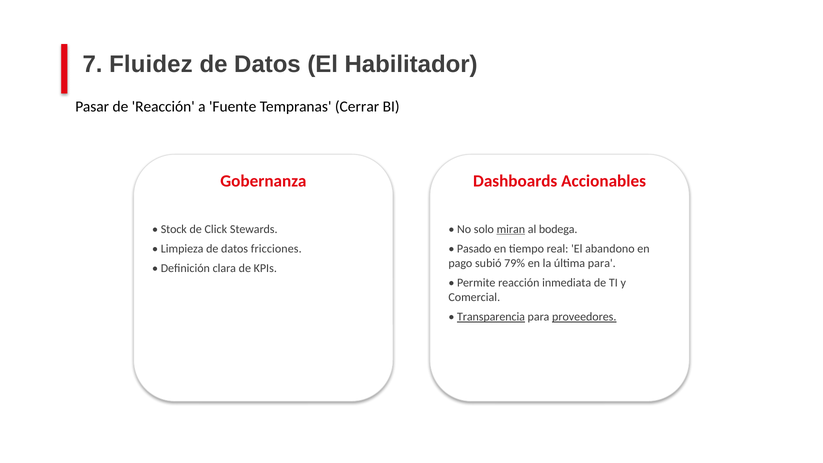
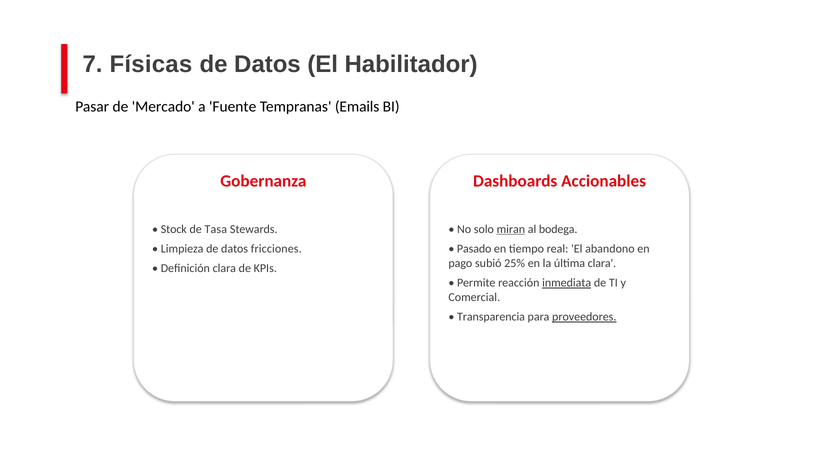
Fluidez: Fluidez -> Físicas (151, 64)
de Reacción: Reacción -> Mercado (163, 107)
Cerrar: Cerrar -> Emails (357, 107)
Click: Click -> Tasa (216, 229)
79%: 79% -> 25% (515, 263)
última para: para -> clara (602, 263)
inmediata underline: none -> present (567, 283)
Transparencia underline: present -> none (491, 317)
